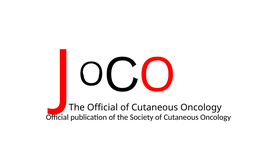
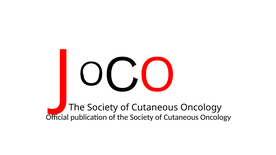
Official: Official -> Society (102, 108)
